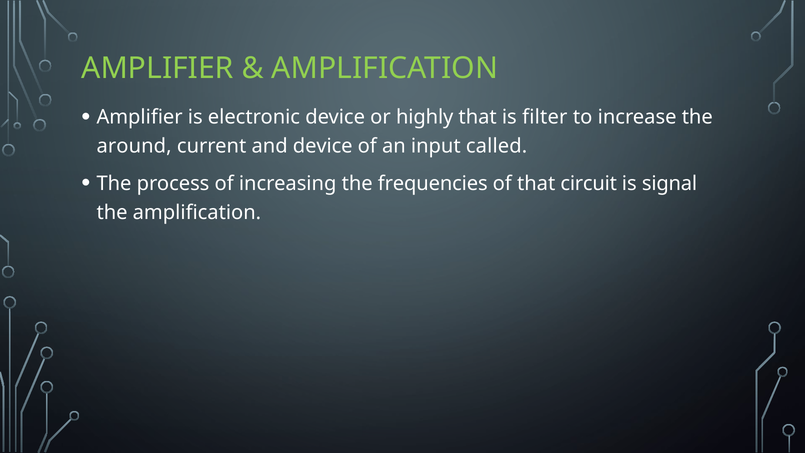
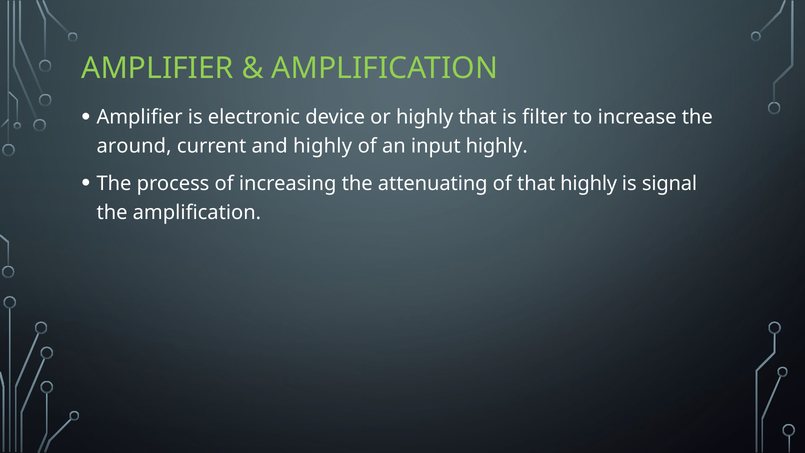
and device: device -> highly (323, 146)
input called: called -> highly (497, 146)
frequencies: frequencies -> attenuating (433, 184)
that circuit: circuit -> highly (589, 184)
